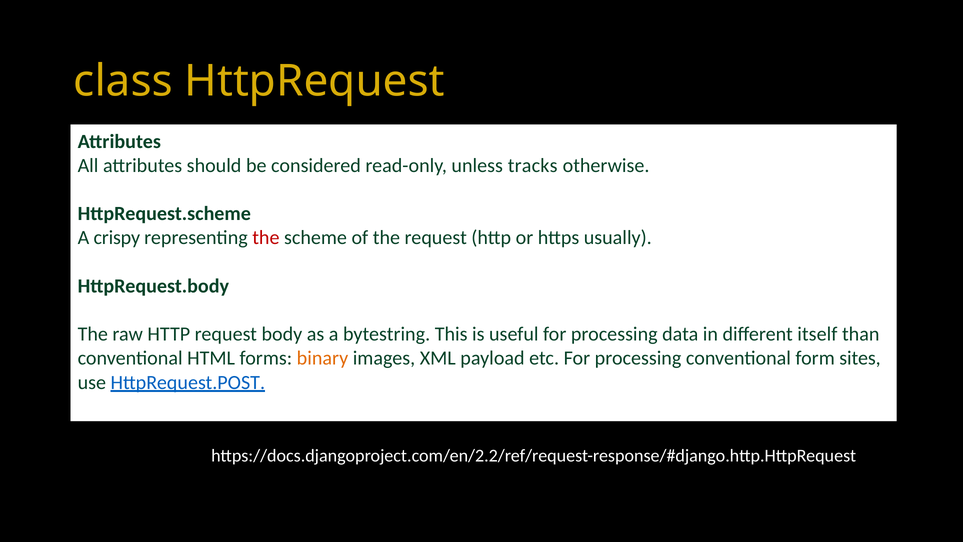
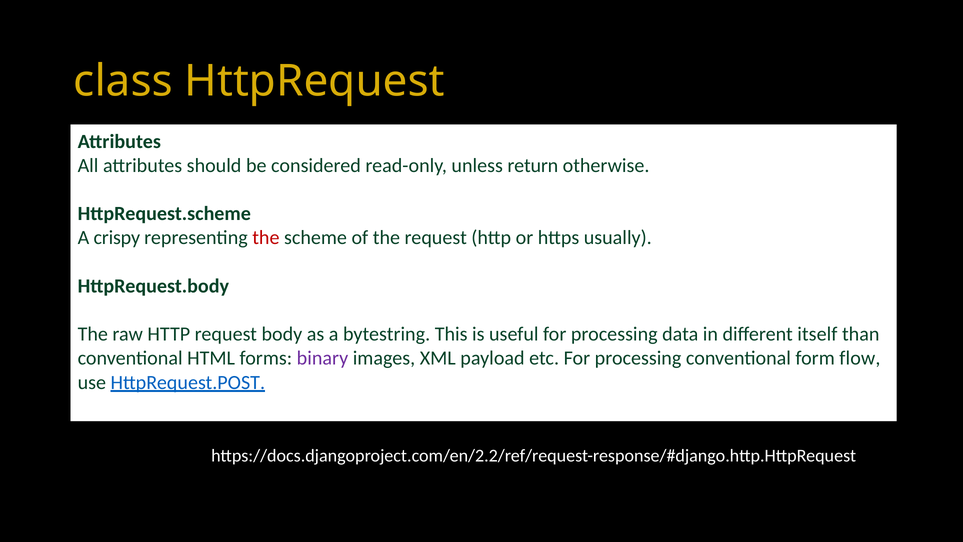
tracks: tracks -> return (533, 165)
binary colour: orange -> purple (322, 358)
sites: sites -> flow (860, 358)
